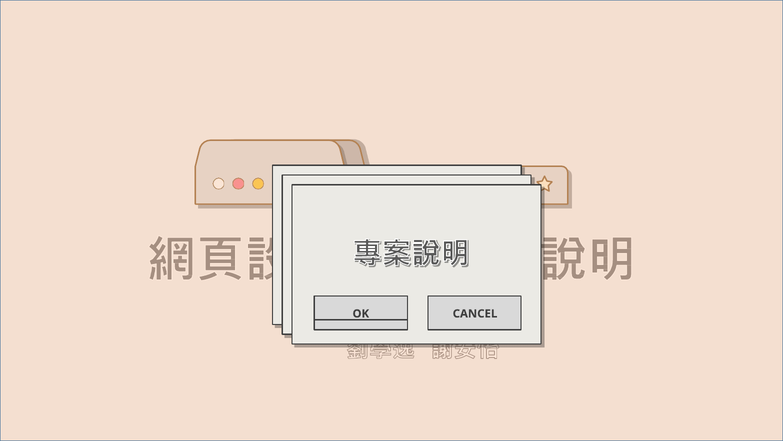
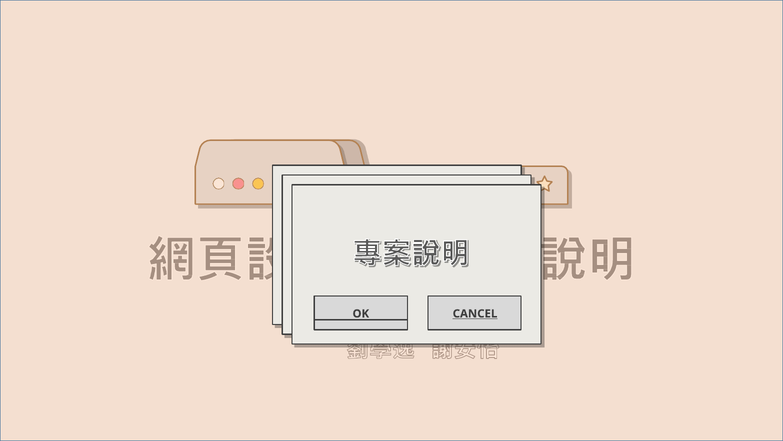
CANCEL underline: none -> present (475, 313)
